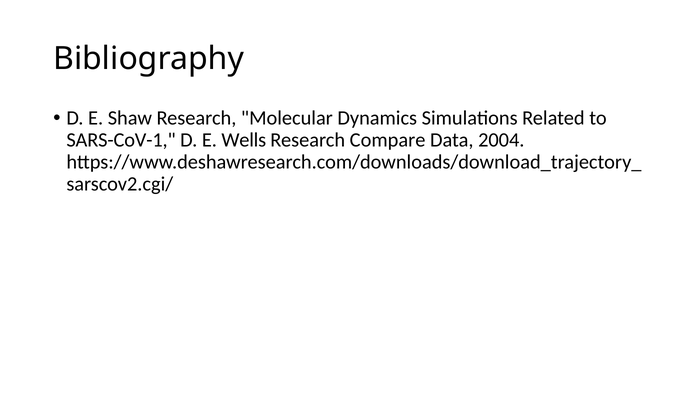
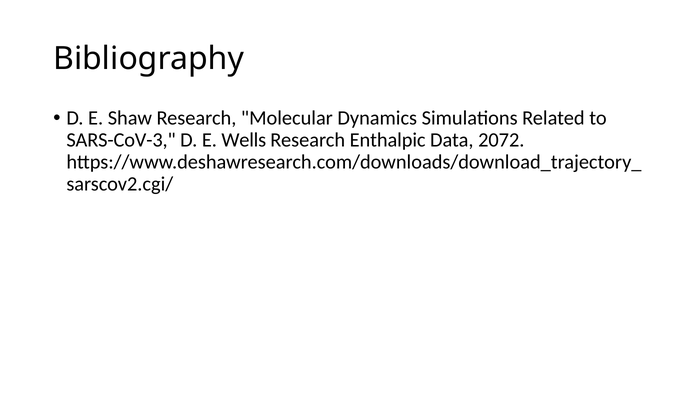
SARS-CoV-1: SARS-CoV-1 -> SARS-CoV-3 (121, 140)
Compare: Compare -> Enthalpic (388, 140)
2004: 2004 -> 2072 (501, 140)
